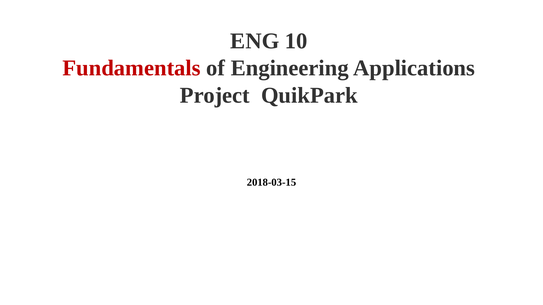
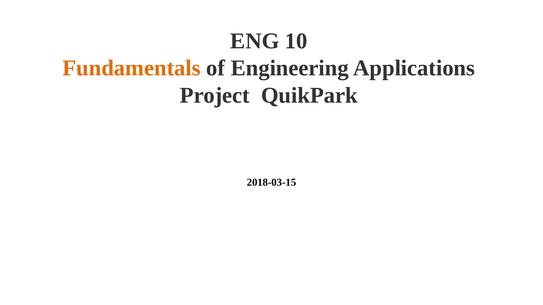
Fundamentals colour: red -> orange (132, 68)
